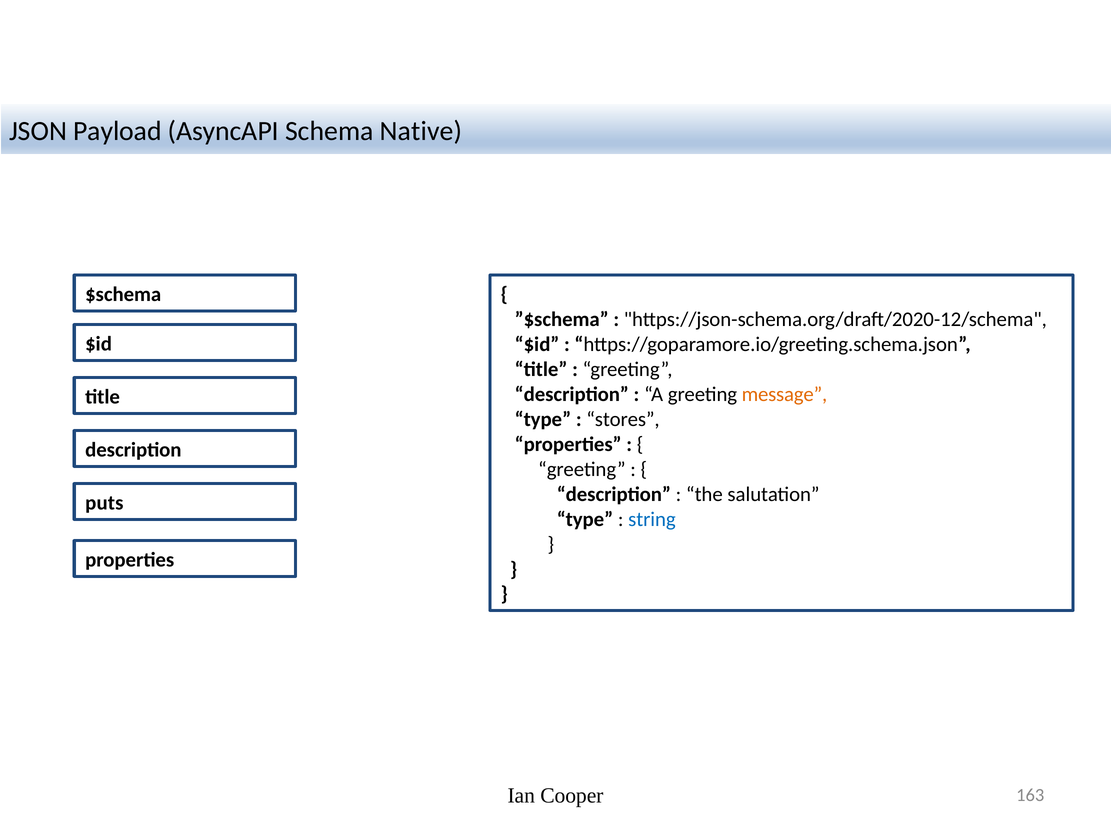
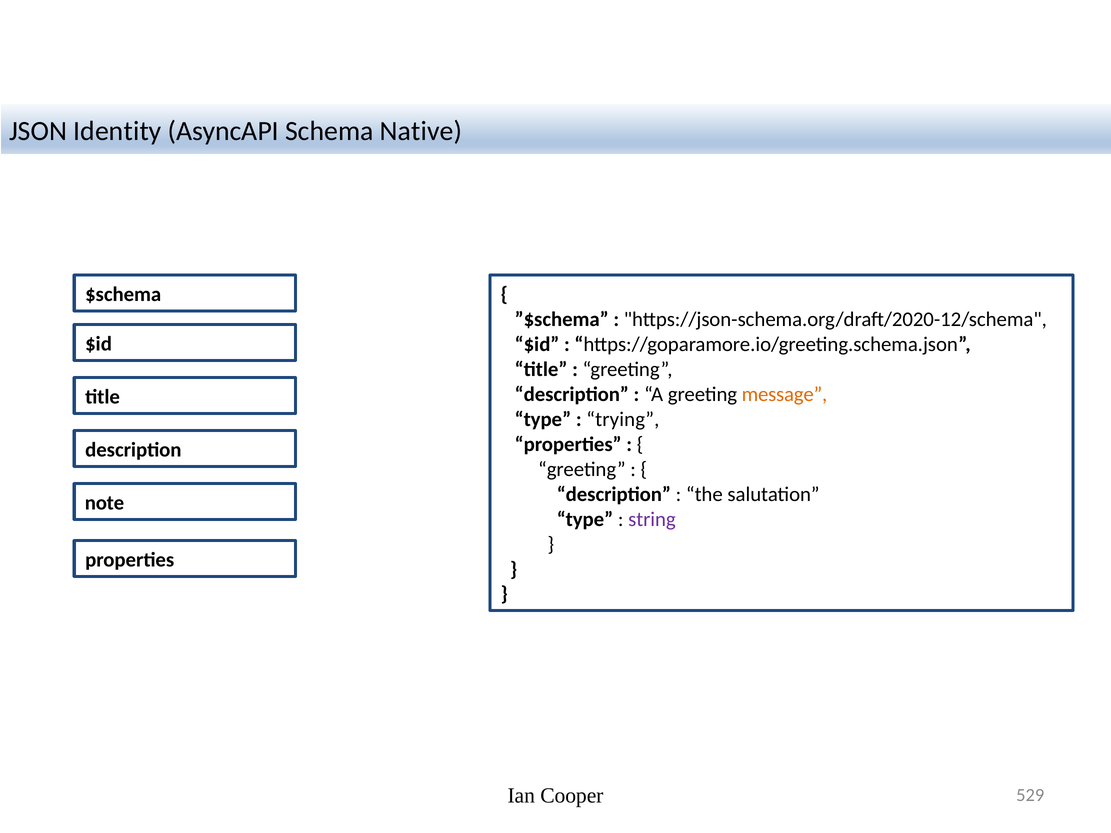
Payload: Payload -> Identity (117, 131)
stores: stores -> trying (623, 419)
puts: puts -> note (105, 503)
string colour: blue -> purple (652, 519)
163: 163 -> 529 (1030, 796)
